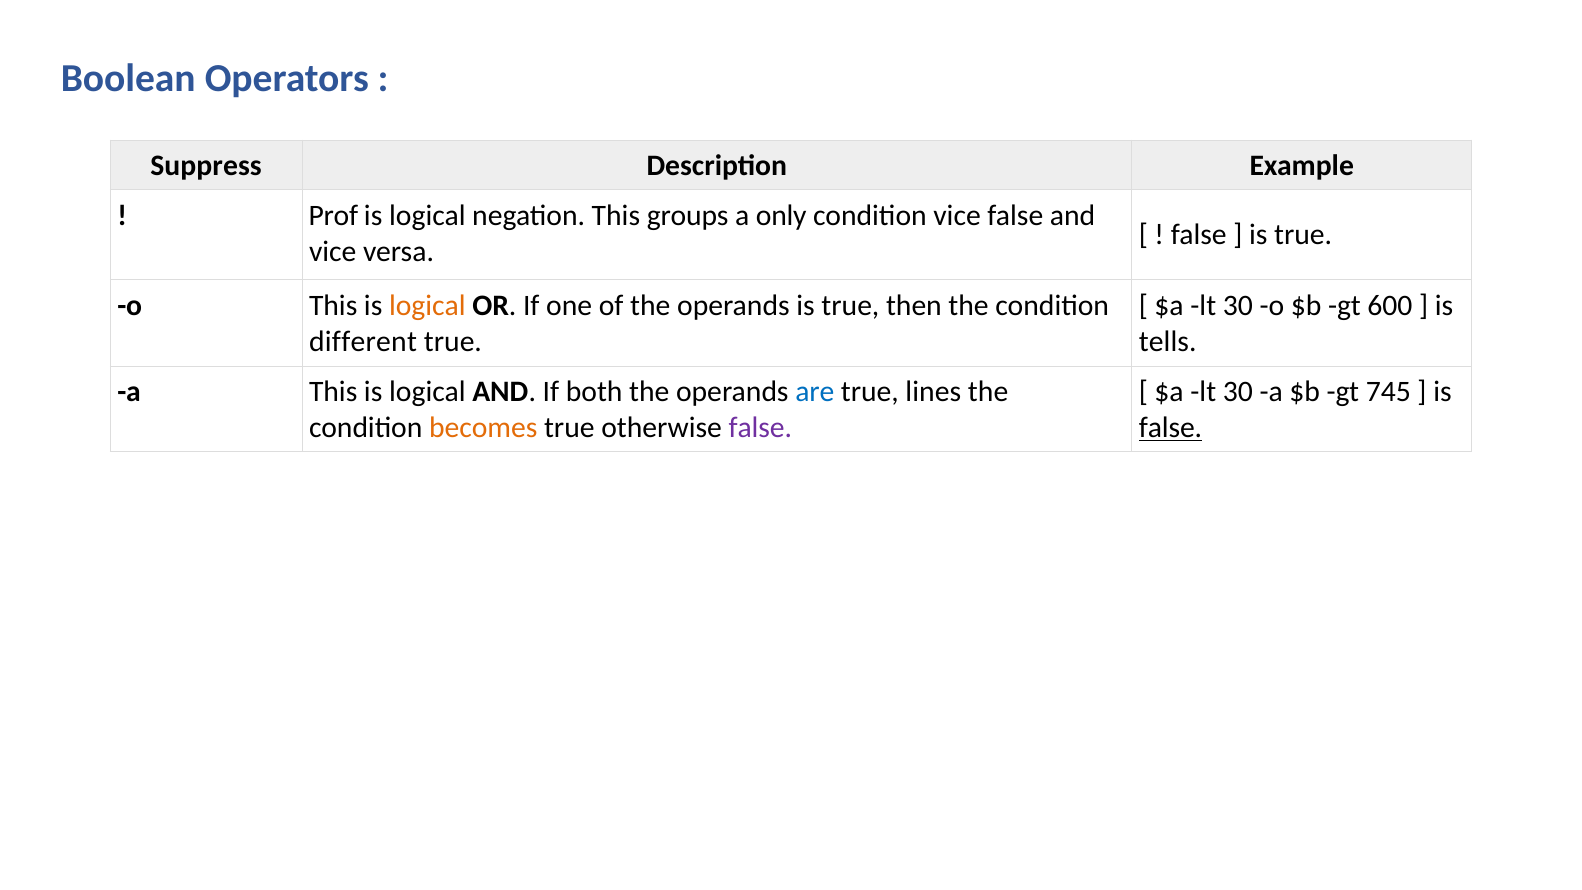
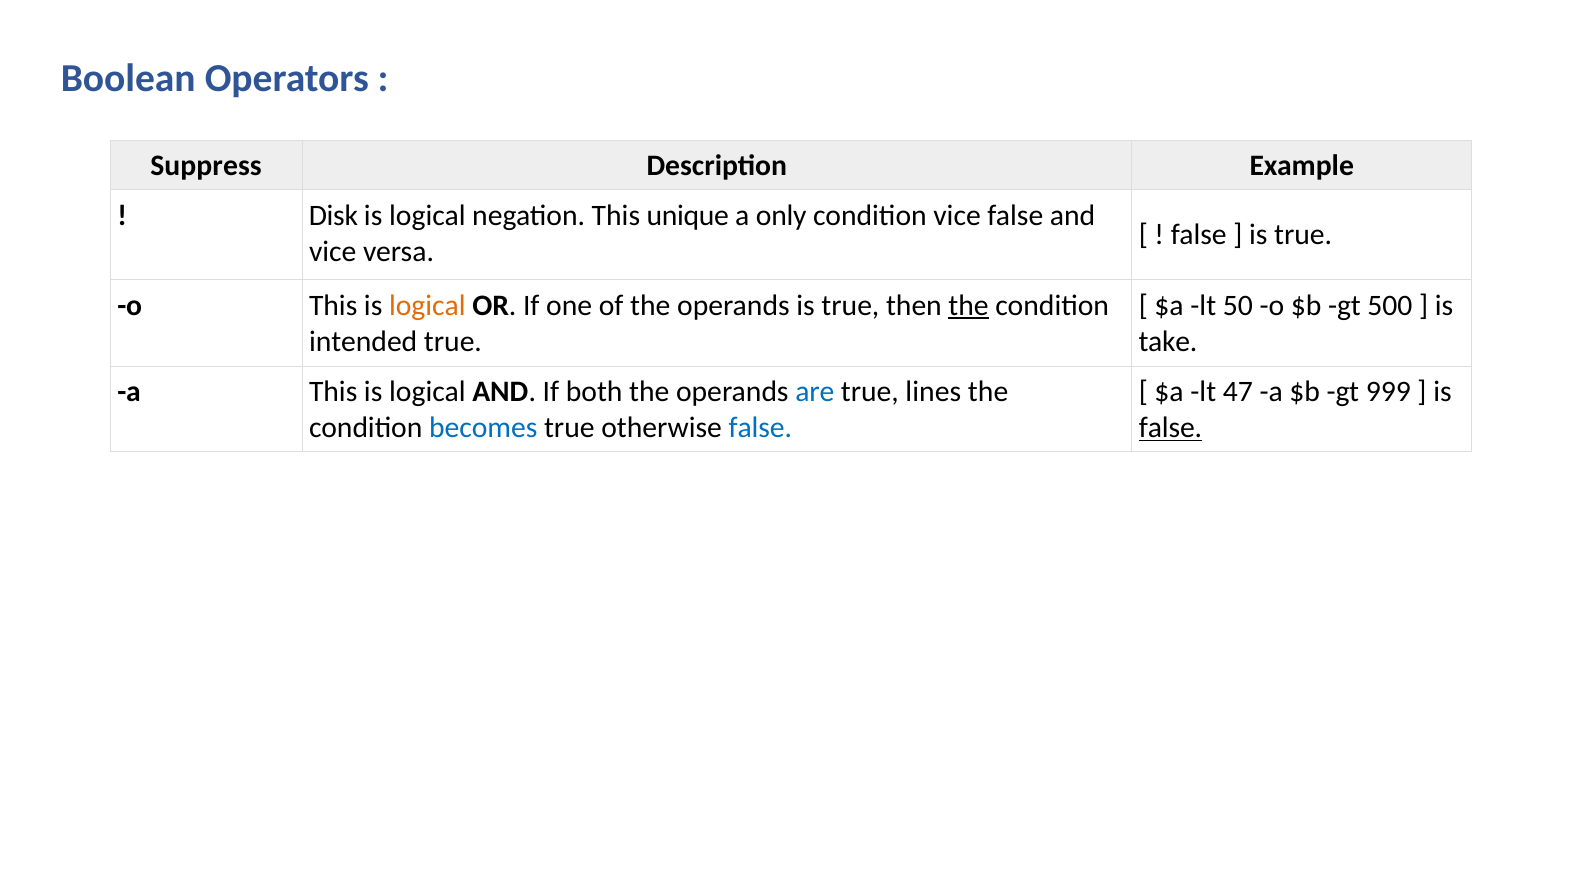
Prof: Prof -> Disk (333, 215)
groups: groups -> unique (688, 215)
the underline: none -> present (969, 305)
30: 30 -> 50 (1238, 305)
600: 600 -> 500 (1390, 305)
different: different -> intended (363, 341)
tells: tells -> take (1168, 341)
30: 30 -> 47 (1238, 392)
745: 745 -> 999 (1388, 392)
becomes colour: orange -> blue (483, 428)
false colour: purple -> blue (760, 428)
